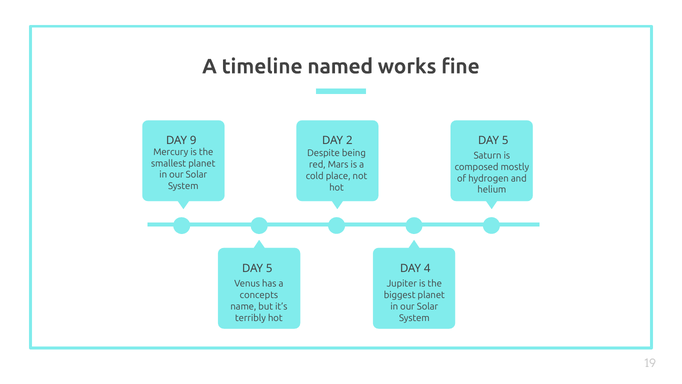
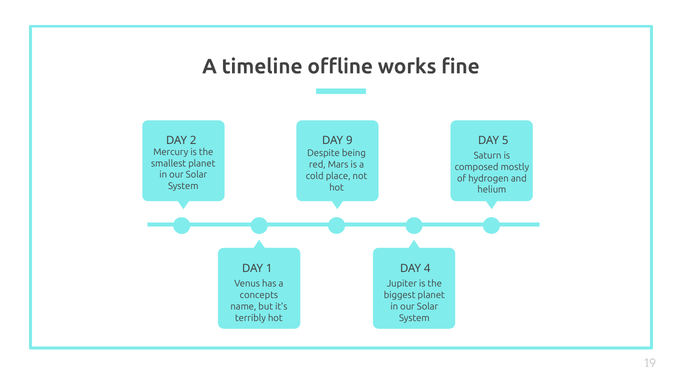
named: named -> offline (340, 66)
9: 9 -> 2 (193, 140)
2: 2 -> 9 (349, 140)
5: 5 -> 1 (269, 268)
